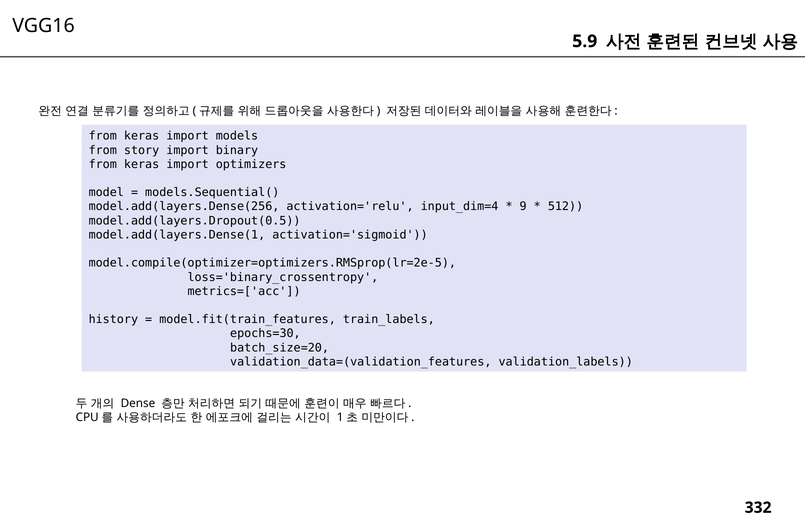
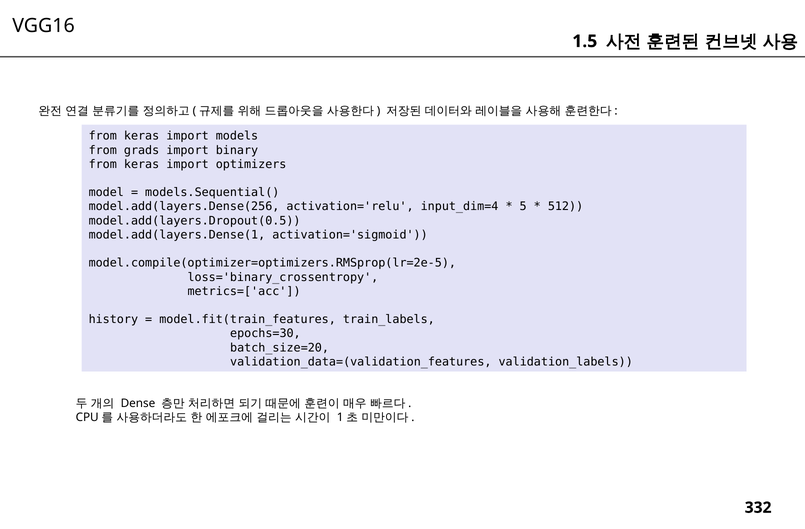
5.9: 5.9 -> 1.5 (585, 41)
story: story -> grads (142, 150)
9: 9 -> 5 (523, 207)
